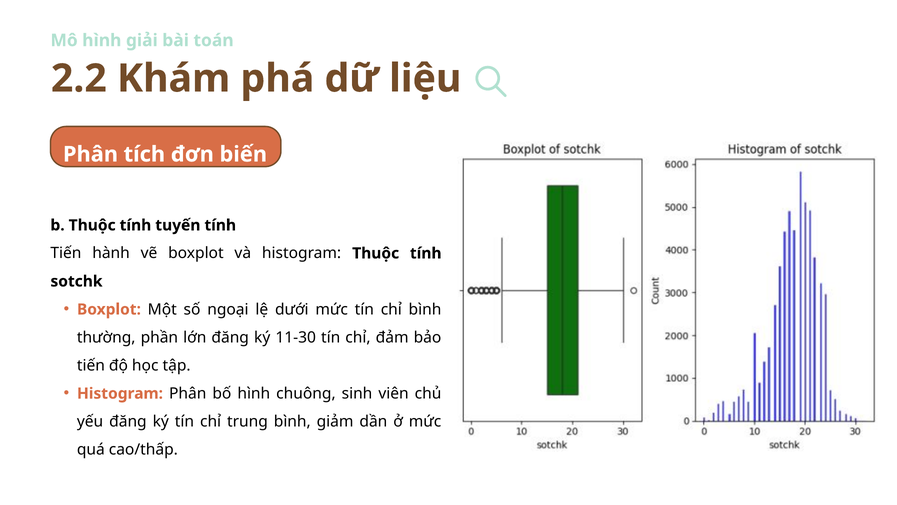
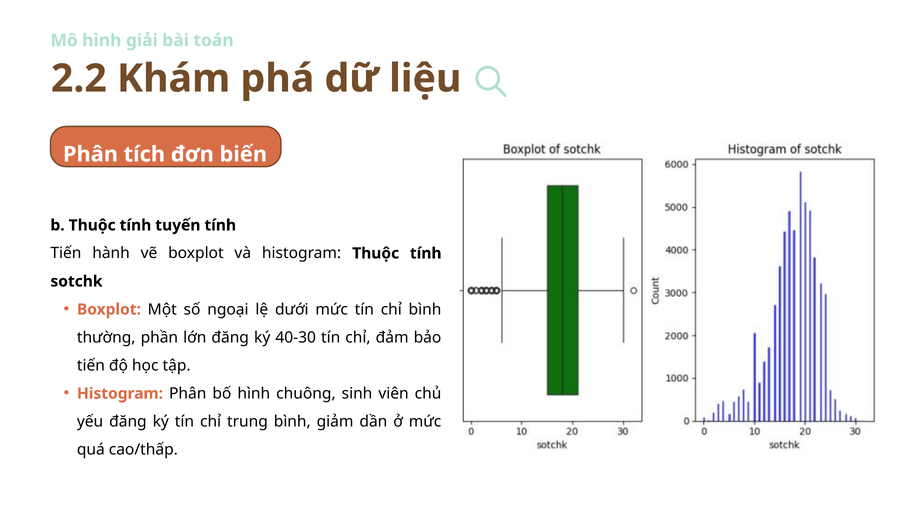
11-30: 11-30 -> 40-30 (296, 337)
